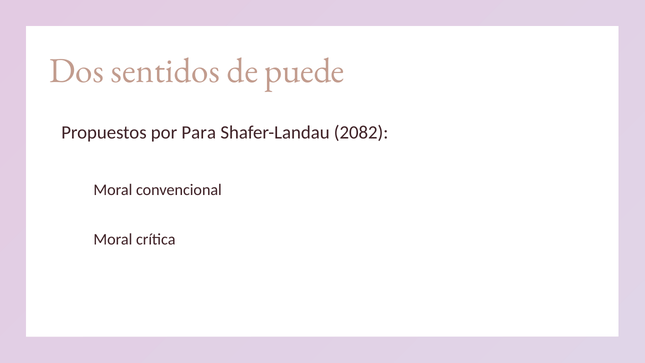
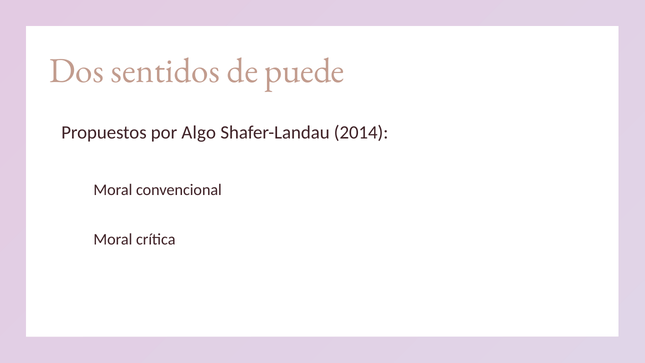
Para: Para -> Algo (199, 132)
2082: 2082 -> 2014 (361, 132)
